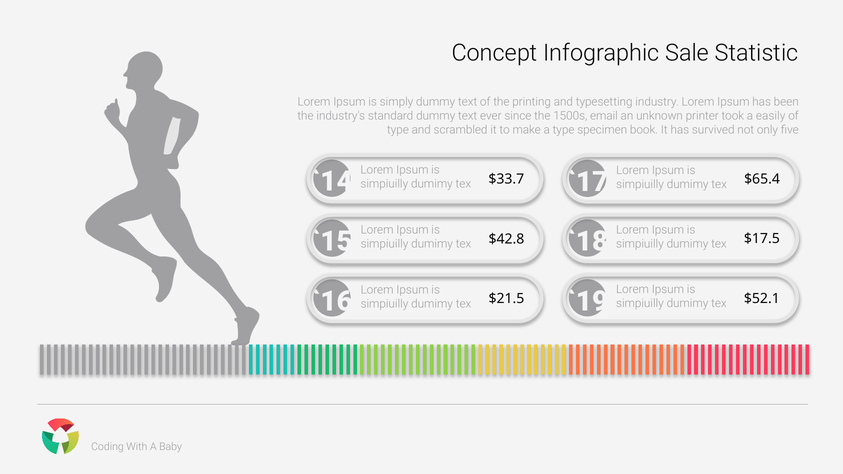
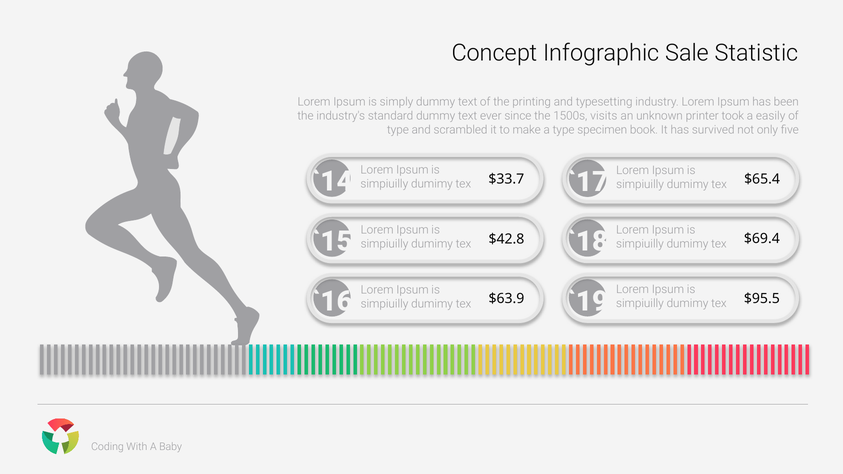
email: email -> visits (604, 116)
$17.5: $17.5 -> $69.4 (762, 239)
$52.1: $52.1 -> $95.5 (762, 299)
$21.5: $21.5 -> $63.9 (506, 299)
